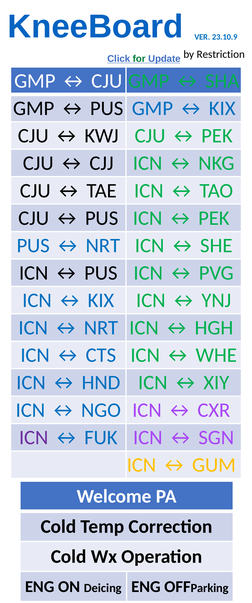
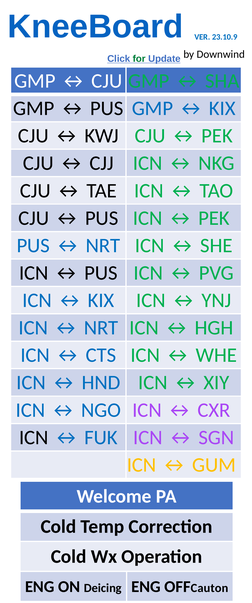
Restriction: Restriction -> Downwind (221, 54)
ICN colour: purple -> black (34, 437)
Parking: Parking -> Cauton (210, 588)
